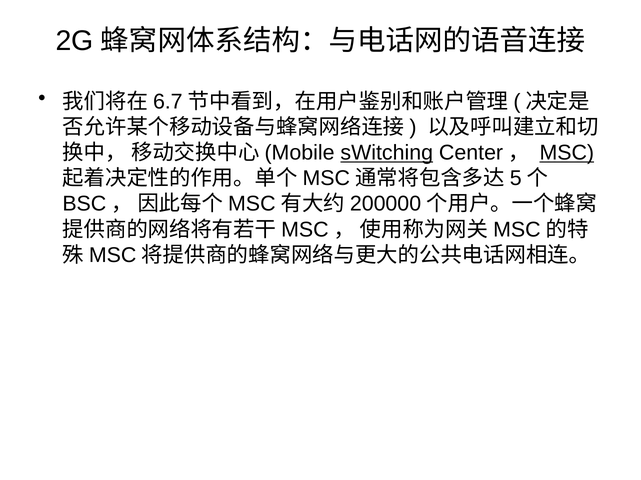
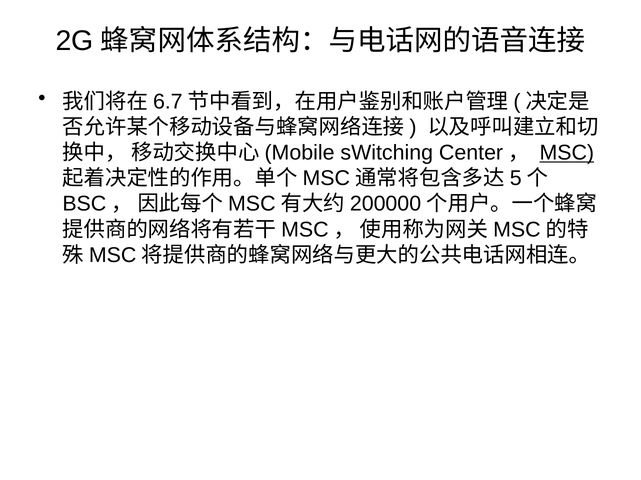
sWitching underline: present -> none (387, 153)
